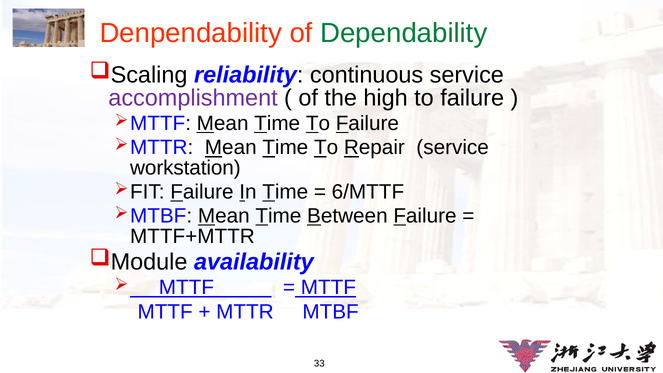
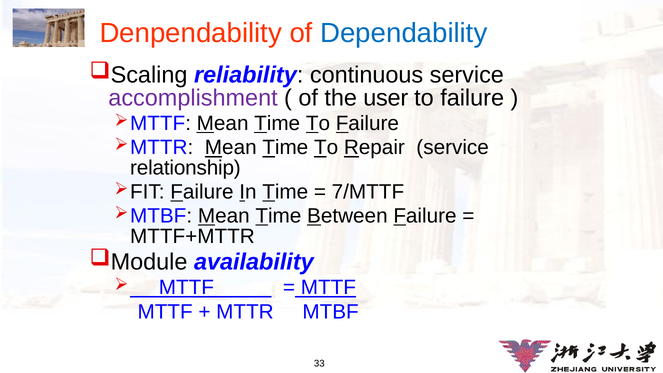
Dependability colour: green -> blue (404, 33)
high: high -> user (386, 98)
workstation: workstation -> relationship (185, 168)
6/MTTF: 6/MTTF -> 7/MTTF (368, 192)
